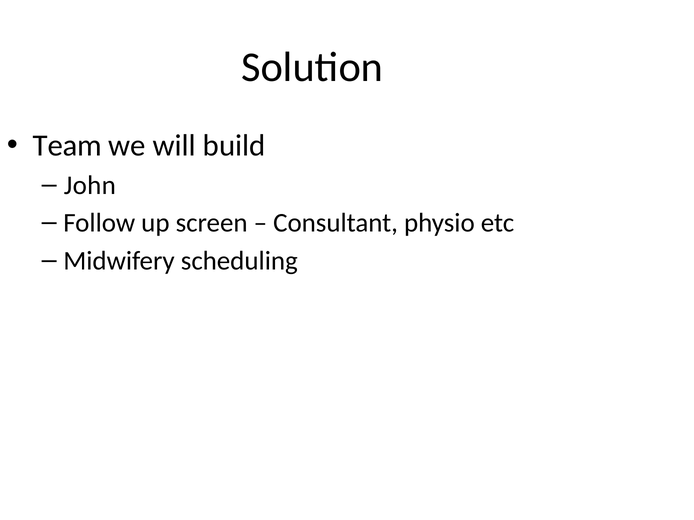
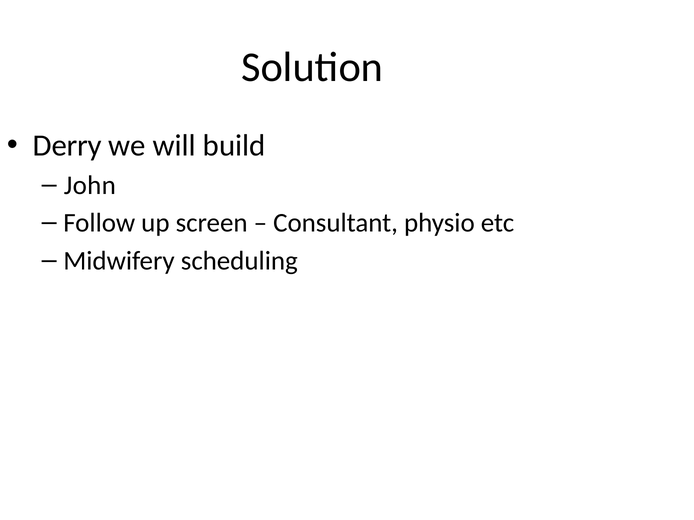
Team: Team -> Derry (67, 146)
